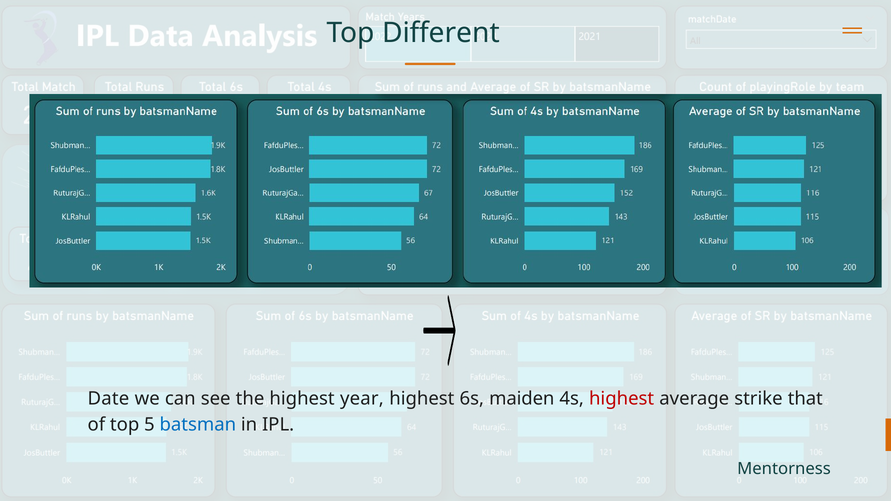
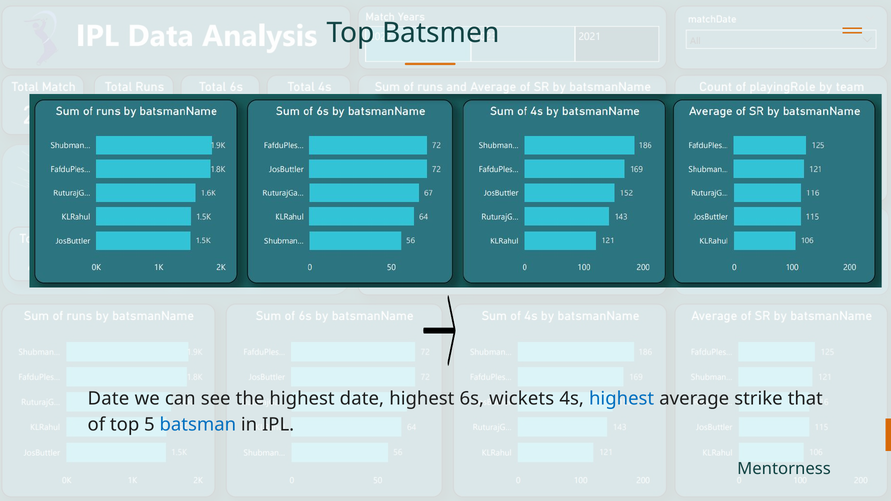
Different: Different -> Batsmen (441, 33)
highest year: year -> date (362, 399)
maiden: maiden -> wickets (522, 399)
highest colour: red -> blue (622, 399)
